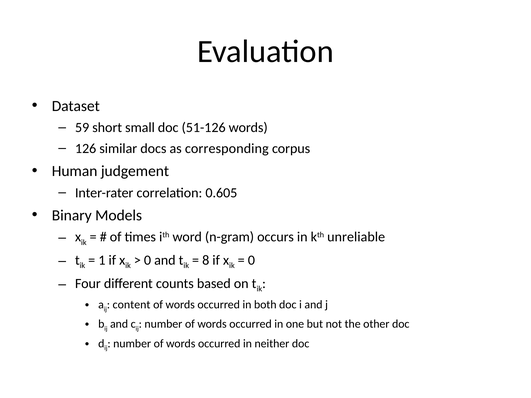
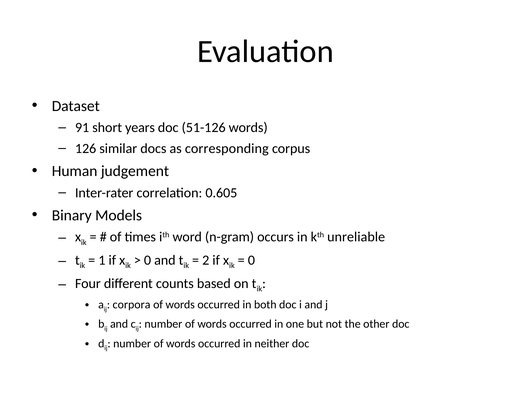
59: 59 -> 91 (82, 128)
small: small -> years (140, 128)
8: 8 -> 2 (206, 260)
content: content -> corpora (132, 305)
